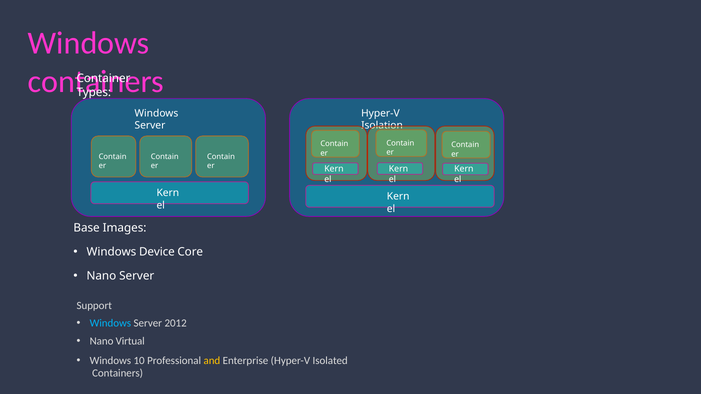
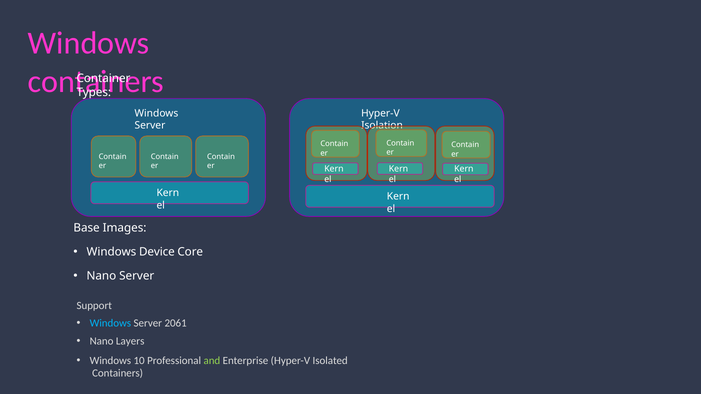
2012: 2012 -> 2061 (176, 324)
Virtual: Virtual -> Layers (130, 341)
and colour: yellow -> light green (212, 361)
